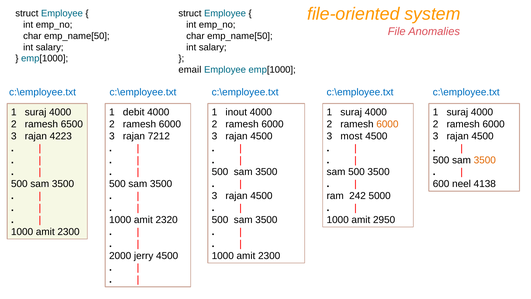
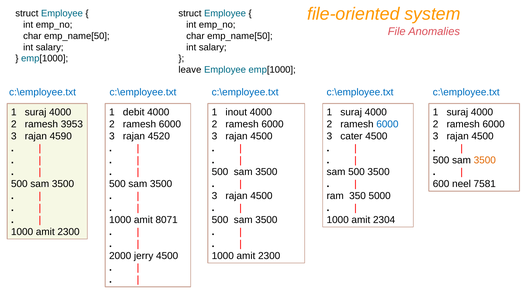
email: email -> leave (190, 70)
6500: 6500 -> 3953 (72, 124)
6000 colour: orange -> blue (387, 124)
4223: 4223 -> 4590 (61, 136)
7212: 7212 -> 4520 (159, 136)
most: most -> cater (351, 136)
4138: 4138 -> 7581 (485, 184)
242: 242 -> 350 (358, 196)
2320: 2320 -> 8071 (167, 220)
2950: 2950 -> 2304 (384, 220)
